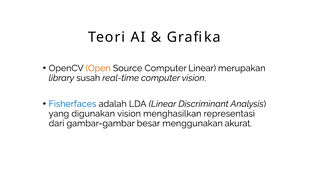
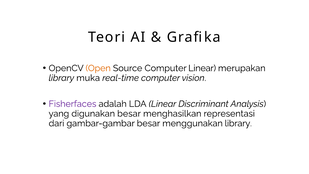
susah: susah -> muka (88, 78)
Fisherfaces colour: blue -> purple (73, 104)
digunakan vision: vision -> besar (129, 114)
menggunakan akurat: akurat -> library (238, 123)
